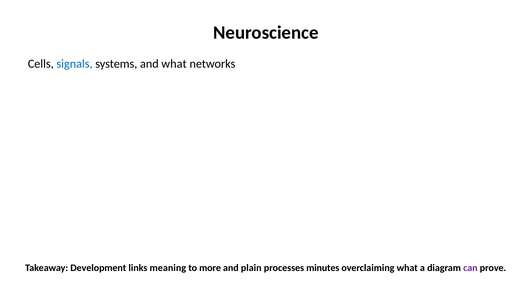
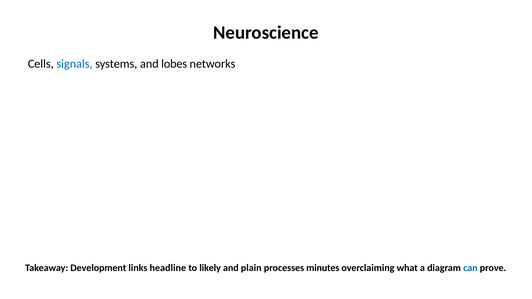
and what: what -> lobes (174, 64)
meaning: meaning -> headline (168, 268)
more: more -> likely (210, 268)
can colour: purple -> blue (470, 268)
